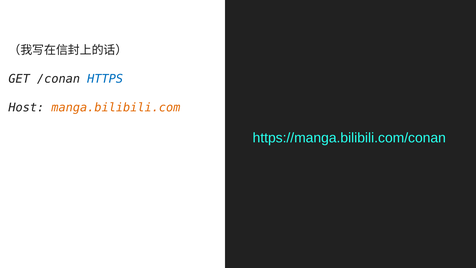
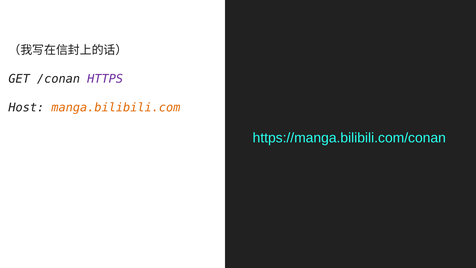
HTTPS colour: blue -> purple (105, 79)
